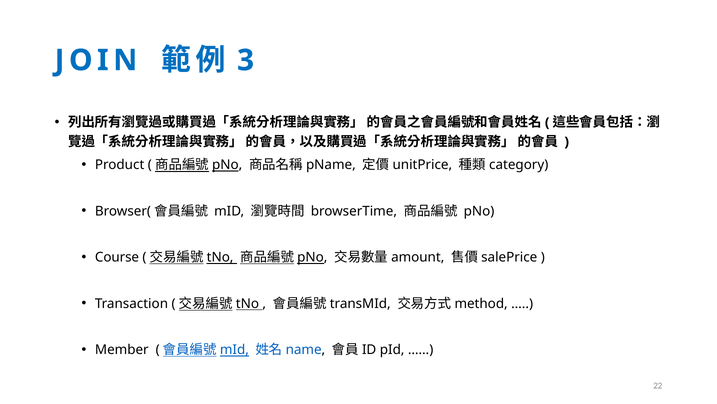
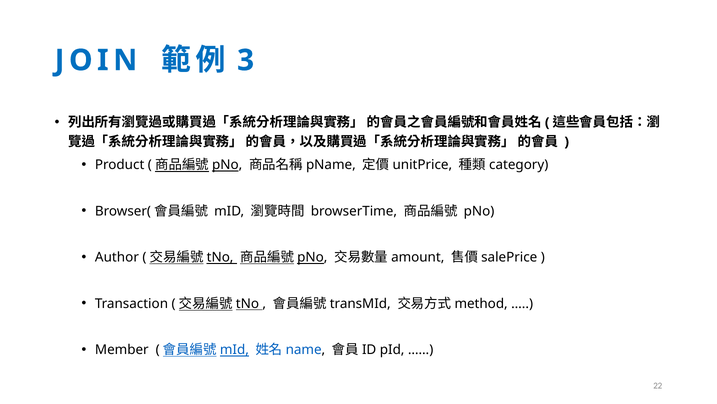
Course: Course -> Author (117, 257)
